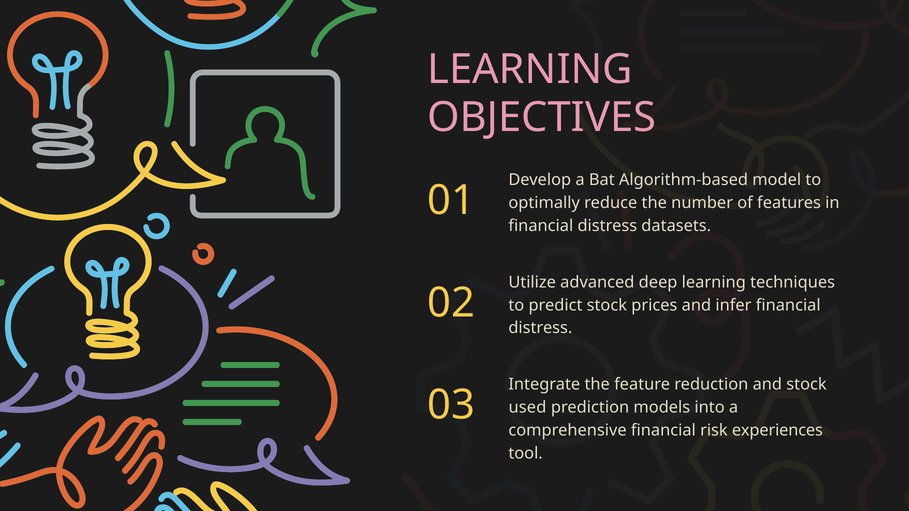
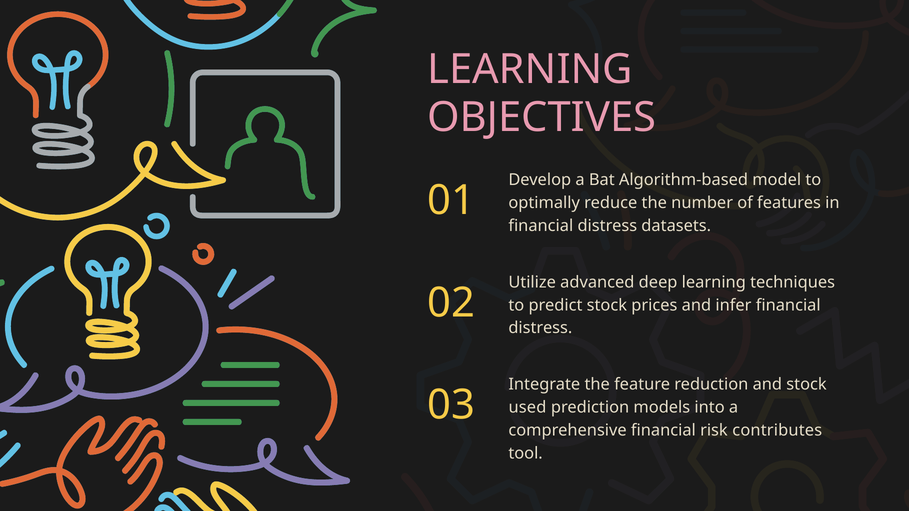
experiences: experiences -> contributes (777, 431)
